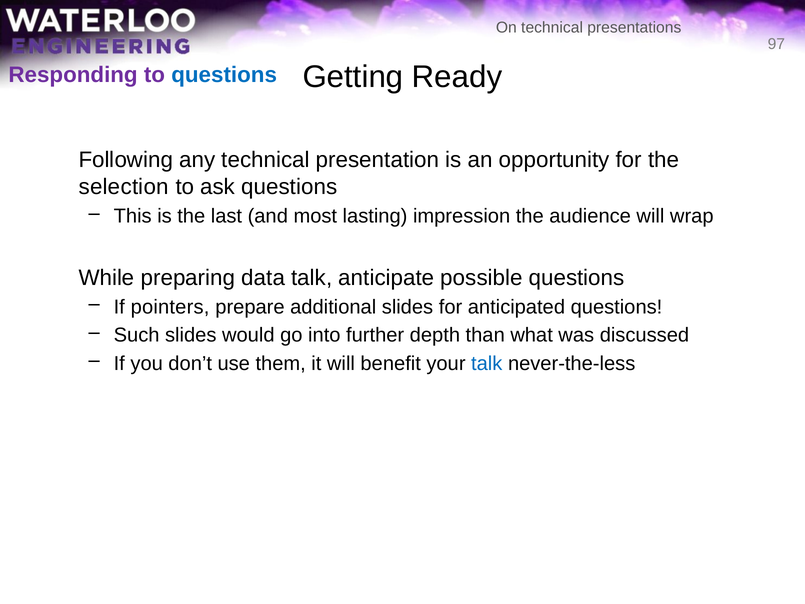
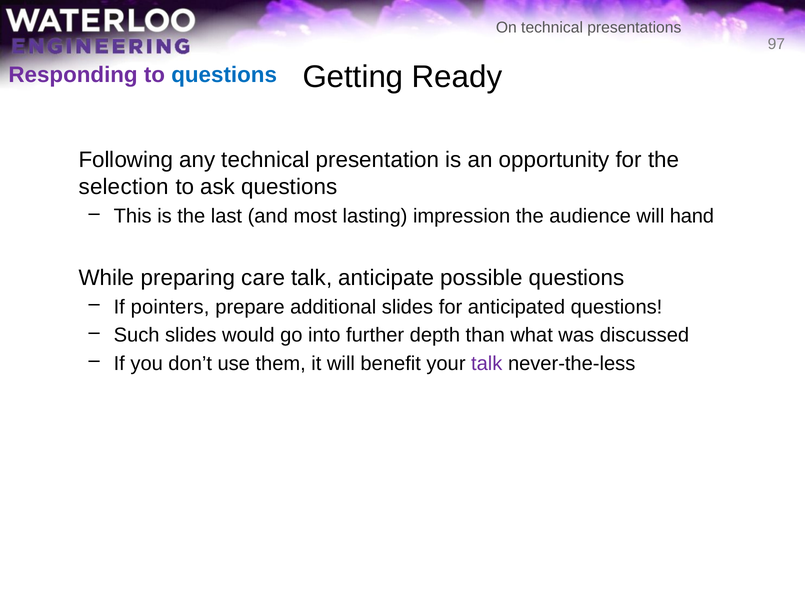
wrap: wrap -> hand (692, 216)
data: data -> care (263, 278)
talk colour: blue -> purple (487, 363)
